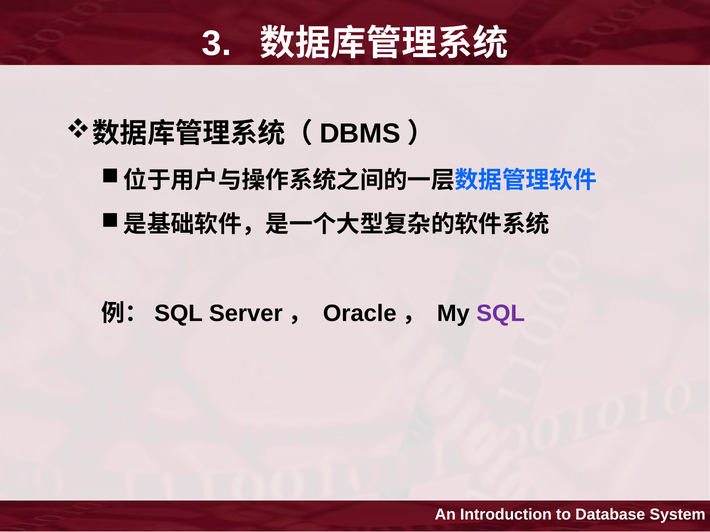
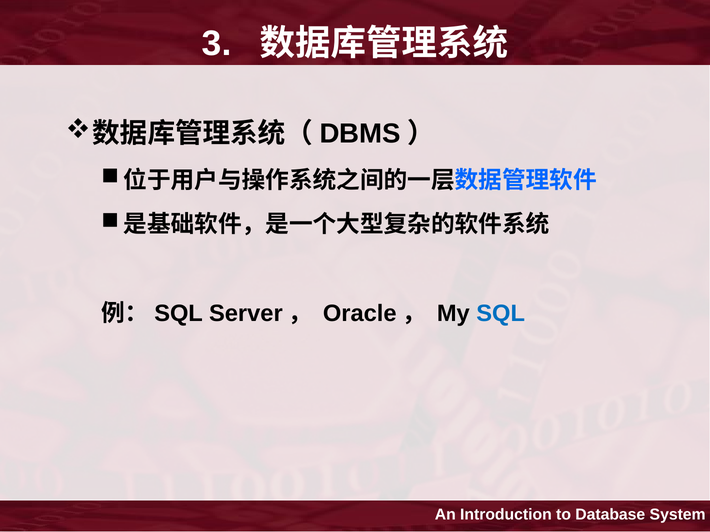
SQL colour: purple -> blue (501, 314)
